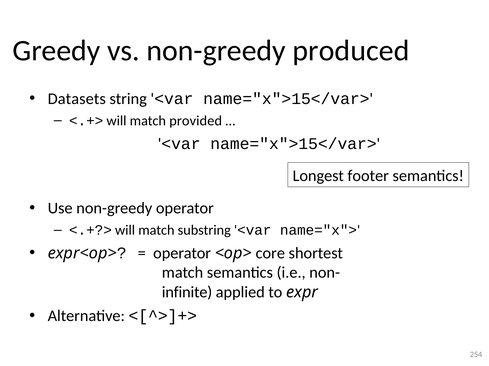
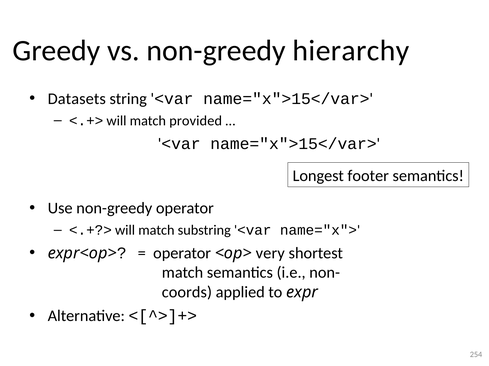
produced: produced -> hierarchy (351, 51)
core: core -> very (270, 254)
infinite: infinite -> coords (187, 293)
